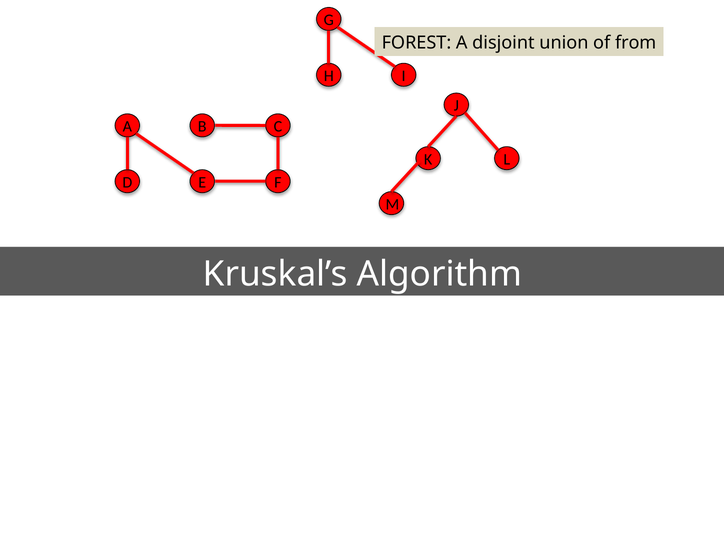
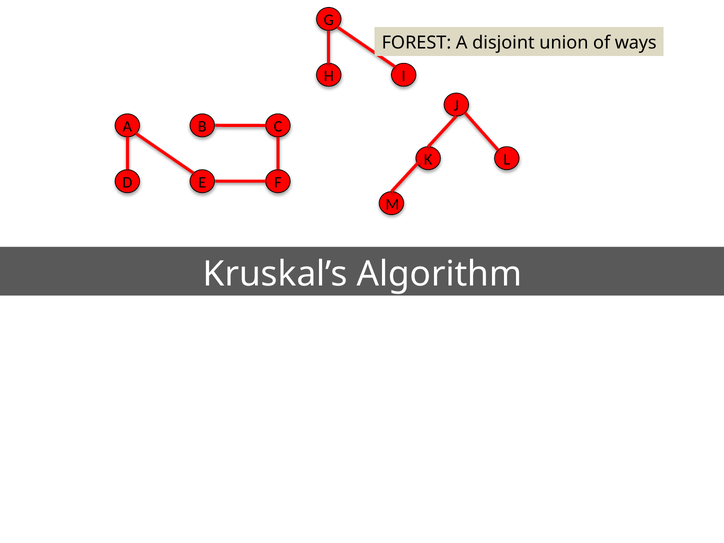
from: from -> ways (636, 43)
